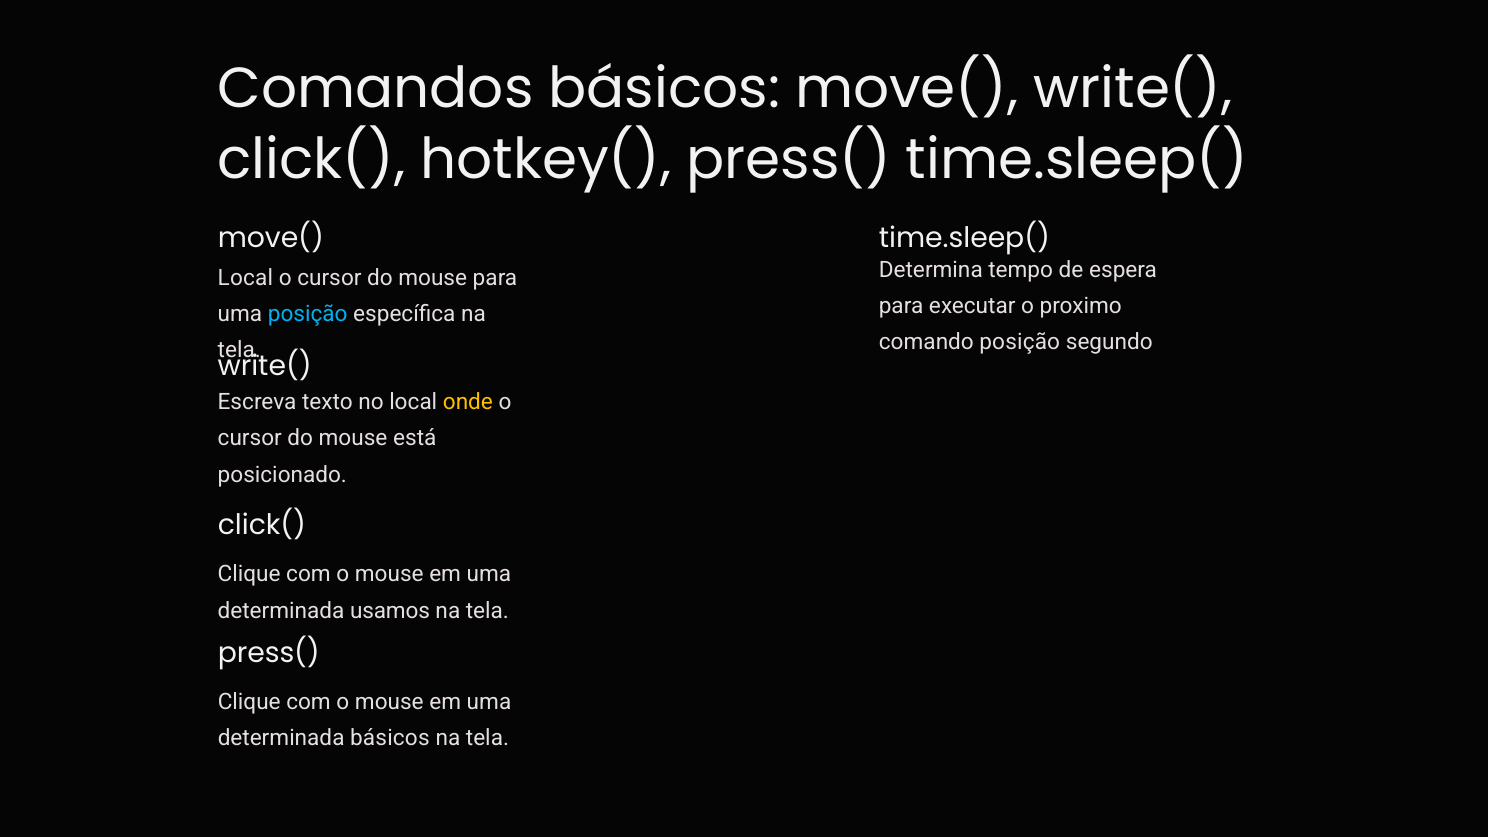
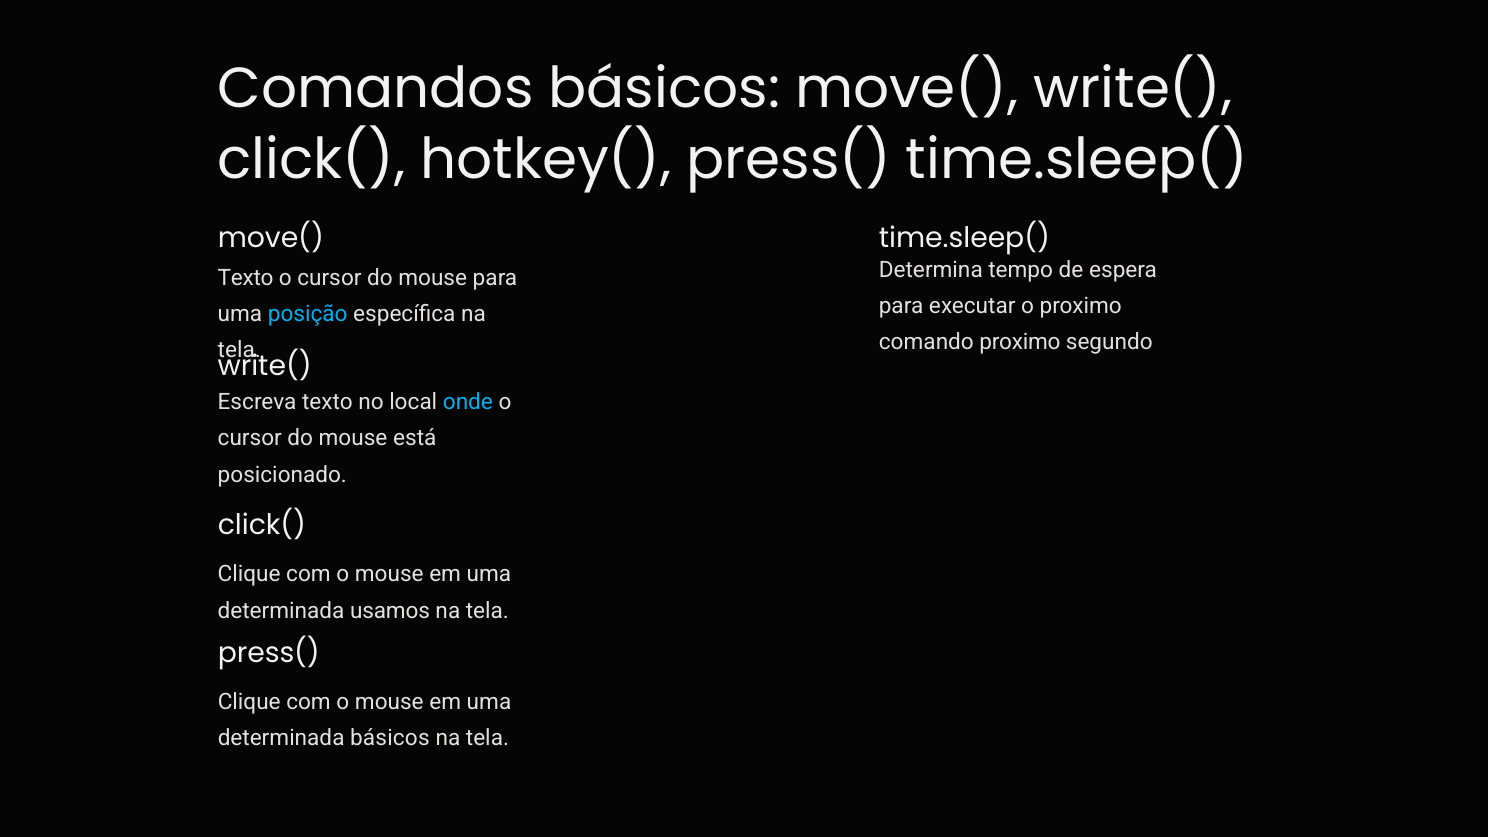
Local: Local -> Texto (246, 278)
comando posição: posição -> proximo (1020, 342)
onde colour: yellow -> light blue (468, 402)
